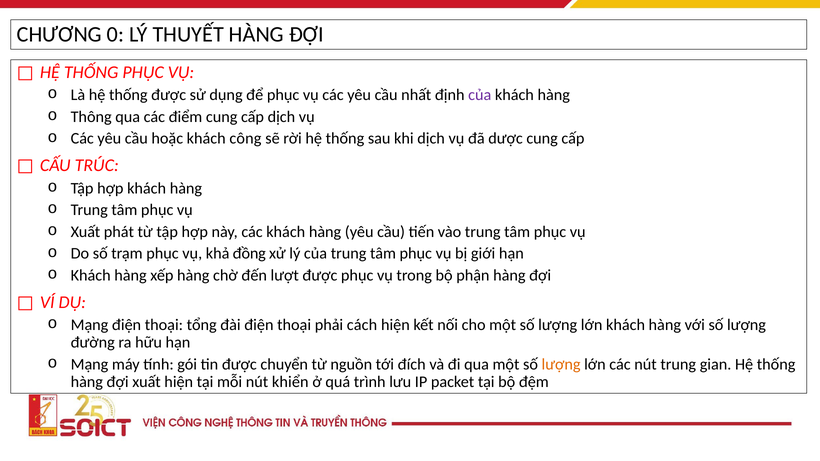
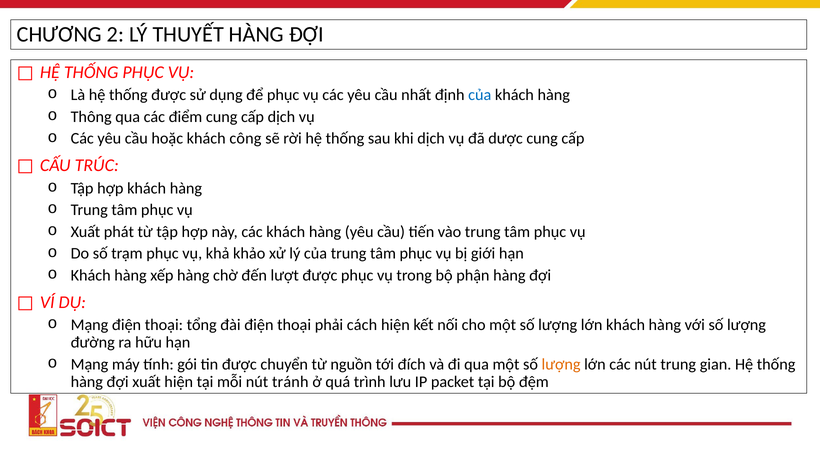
0: 0 -> 2 (115, 35)
của colour: purple -> blue (480, 95)
đồng: đồng -> khảo (249, 254)
khiển: khiển -> tránh (290, 382)
